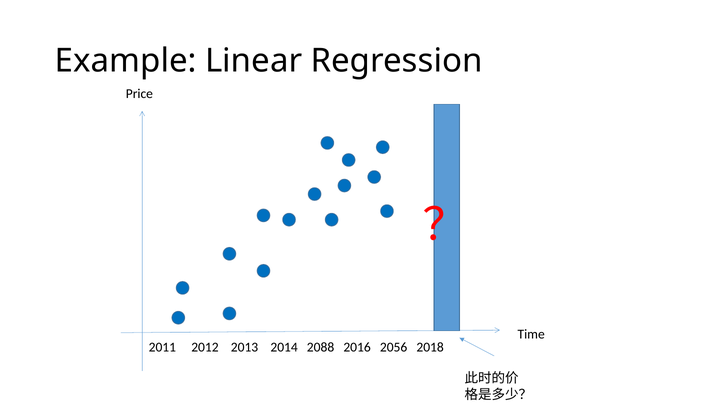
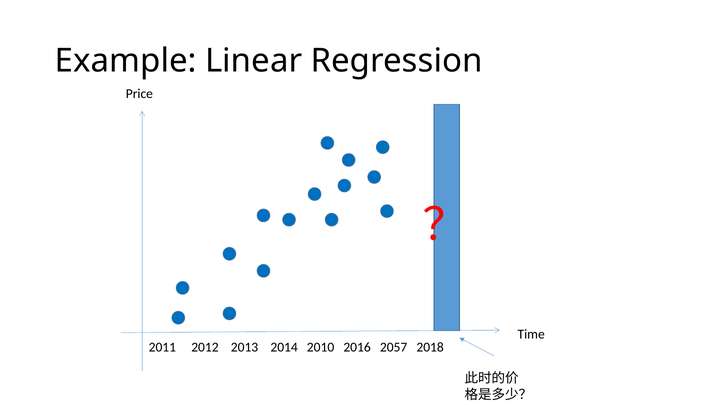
2088: 2088 -> 2010 (321, 347)
2056: 2056 -> 2057 (394, 347)
